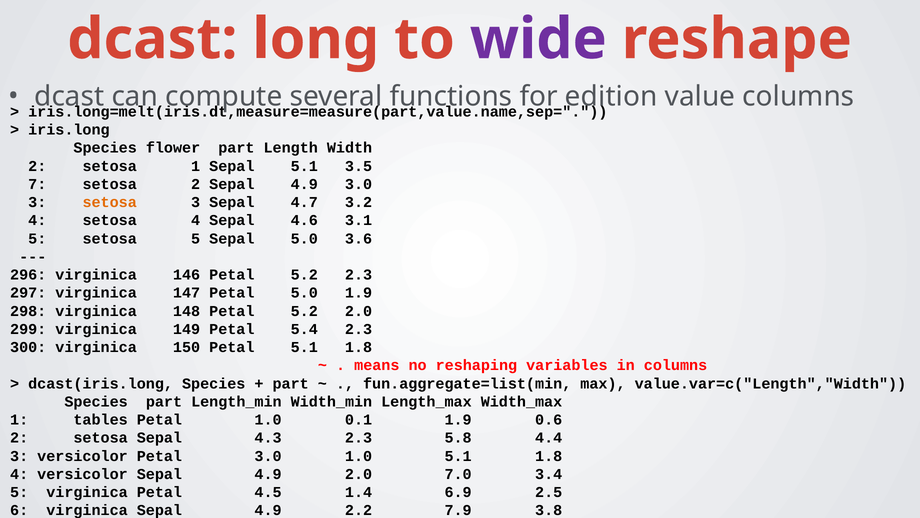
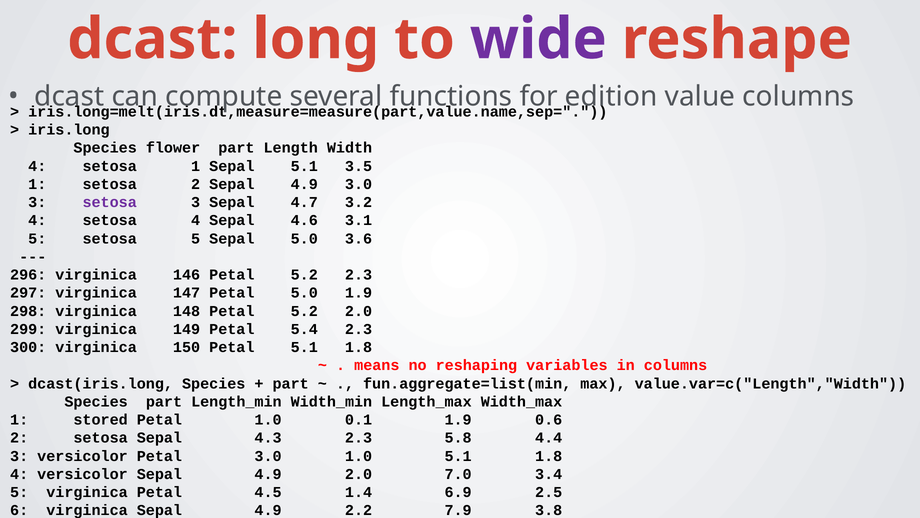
2: 2 -> 4 (37, 166)
7: 7 -> 1 (37, 184)
setosa colour: orange -> purple (110, 202)
tables: tables -> stored (101, 419)
